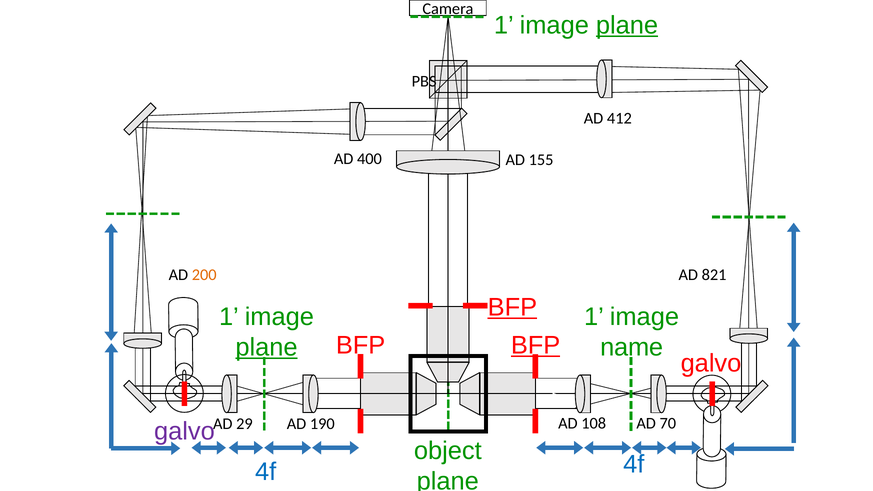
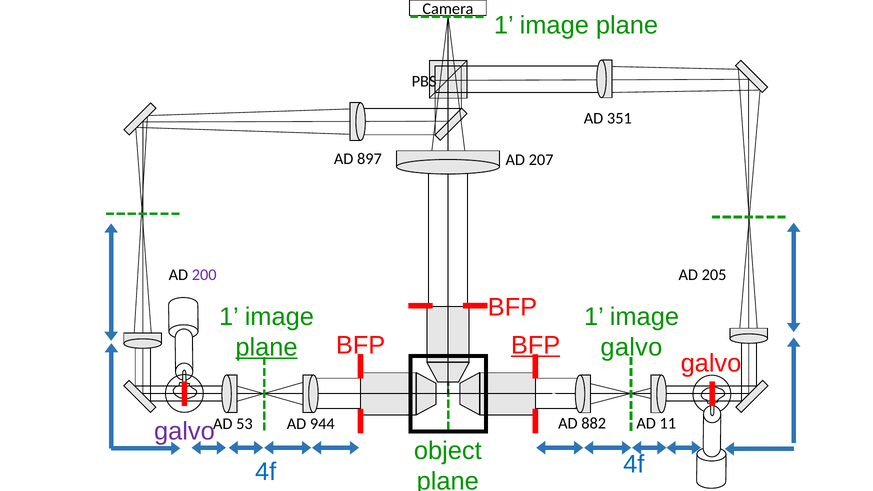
plane underline: present -> none (627, 25)
412: 412 -> 351 (619, 118)
400: 400 -> 897 (369, 159)
155: 155 -> 207 (541, 160)
821: 821 -> 205 (714, 275)
200 colour: orange -> purple (204, 275)
BFP underline: present -> none (512, 307)
name: name -> galvo (631, 348)
108: 108 -> 882 (594, 424)
70: 70 -> 11 (668, 424)
29: 29 -> 53 (244, 424)
190: 190 -> 944 (322, 424)
